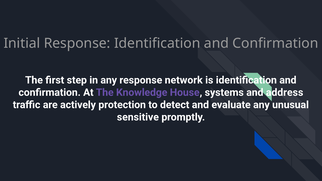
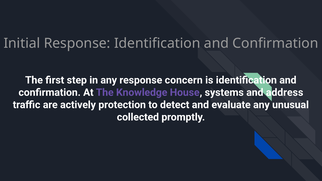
network: network -> concern (184, 80)
sensitive: sensitive -> collected (138, 117)
